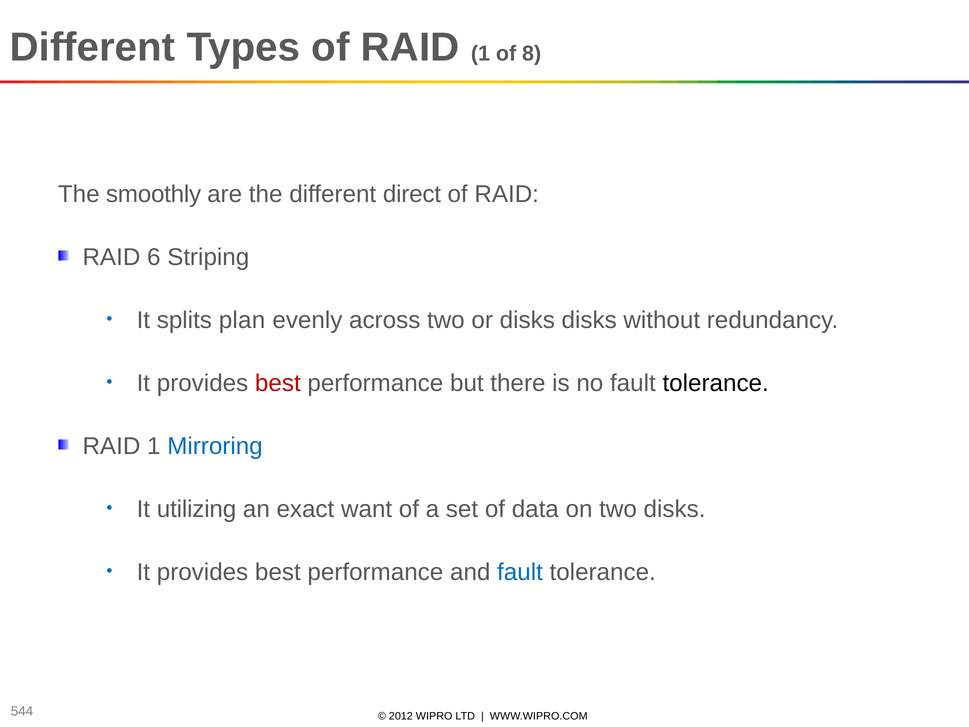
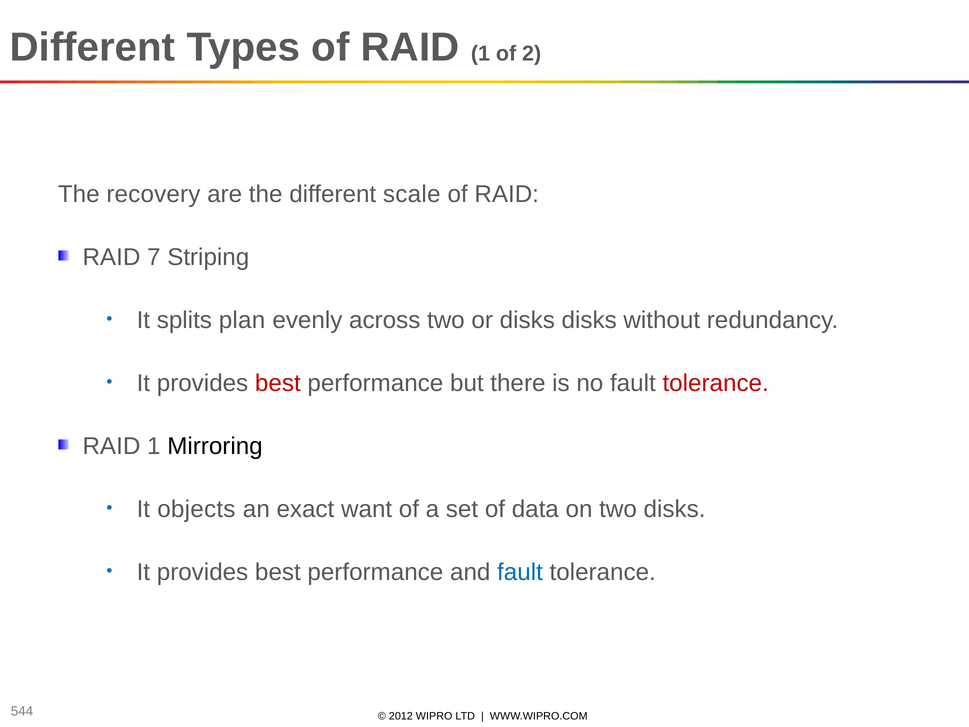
8: 8 -> 2 (532, 53)
smoothly: smoothly -> recovery (153, 194)
direct: direct -> scale (412, 194)
6: 6 -> 7 (154, 257)
tolerance colour: black -> red (716, 383)
Mirroring colour: blue -> black (215, 446)
utilizing: utilizing -> objects (196, 509)
